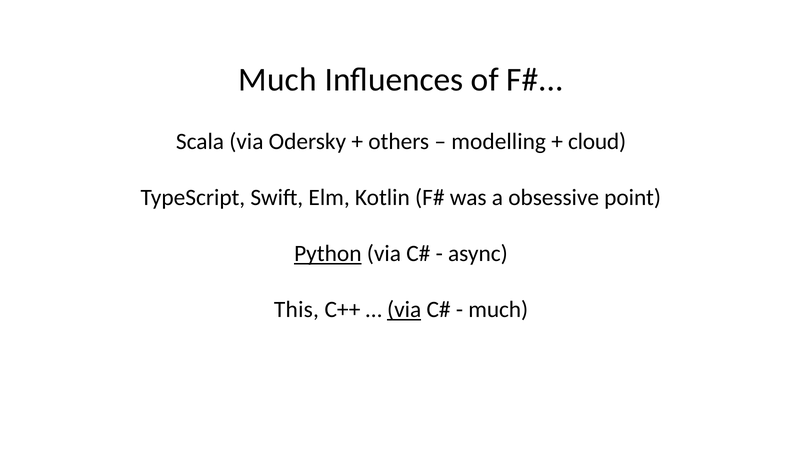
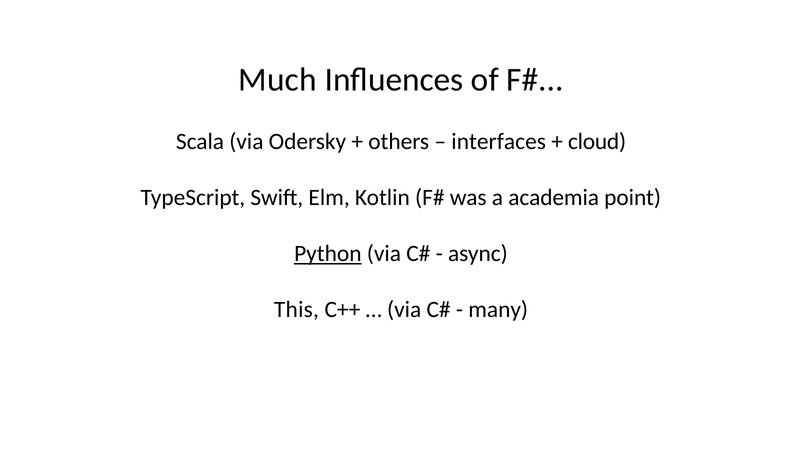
modelling: modelling -> interfaces (499, 141)
obsessive: obsessive -> academia (554, 198)
via underline: present -> none (404, 310)
much: much -> many (498, 310)
